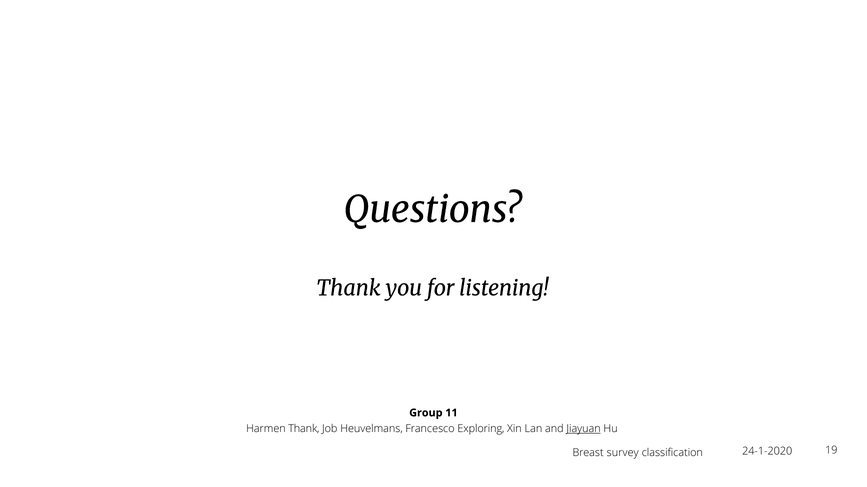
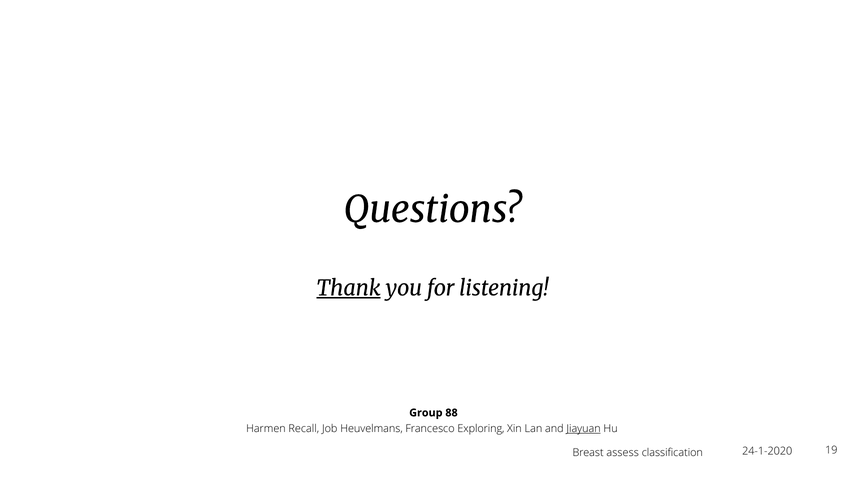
Thank underline: none -> present (348, 289)
11: 11 -> 88 (452, 413)
Harmen Thank: Thank -> Recall (304, 429)
survey: survey -> assess (623, 453)
